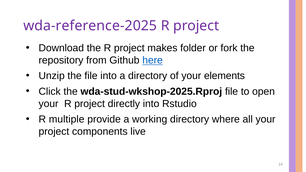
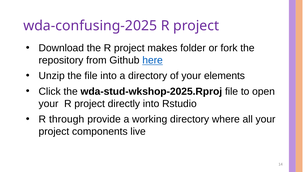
wda-reference-2025: wda-reference-2025 -> wda-confusing-2025 (90, 26)
multiple: multiple -> through (67, 119)
